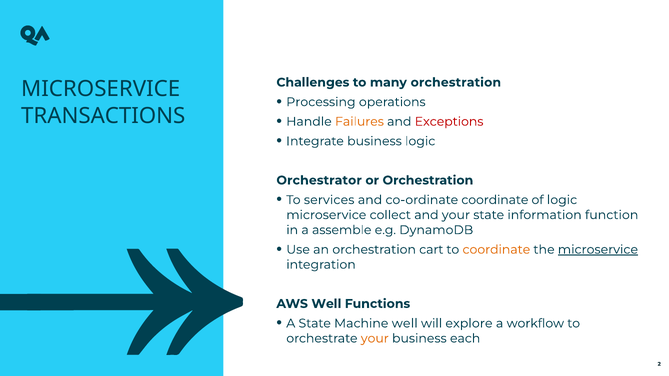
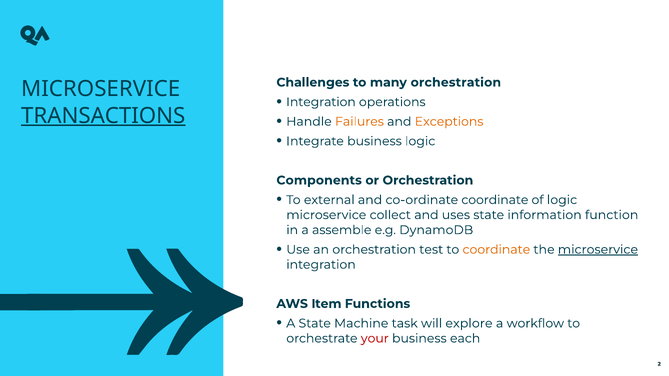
Processing: Processing -> Integration (321, 102)
TRANSACTIONS underline: none -> present (103, 116)
Exceptions colour: red -> orange (449, 122)
Orchestrator: Orchestrator -> Components (319, 180)
services: services -> external (329, 200)
and your: your -> uses (456, 215)
cart: cart -> test (431, 250)
AWS Well: Well -> Item (326, 304)
Machine well: well -> task (405, 324)
your colour: orange -> red (375, 339)
